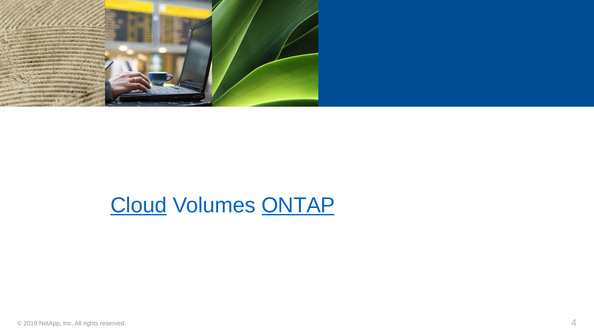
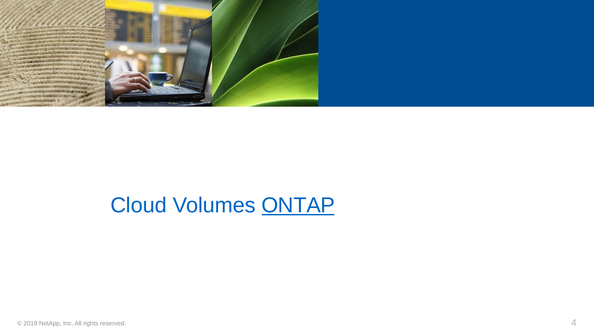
Cloud underline: present -> none (139, 205)
